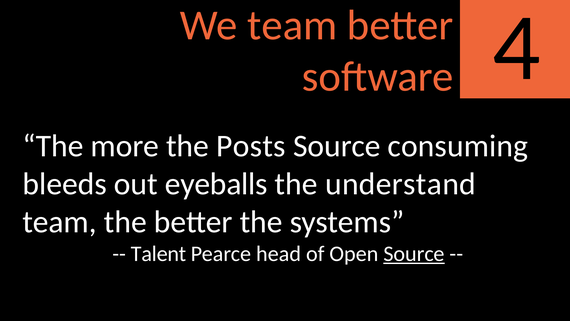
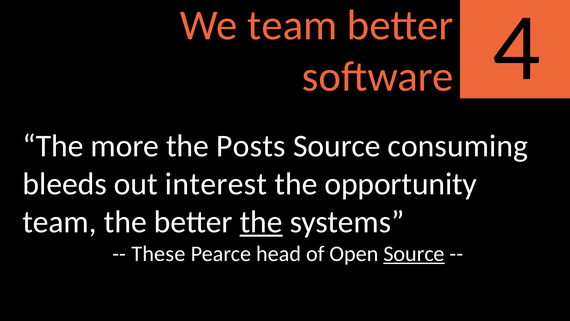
eyeballs: eyeballs -> interest (216, 184)
understand: understand -> opportunity (401, 184)
the underline: none -> present (261, 222)
Talent: Talent -> These (158, 253)
